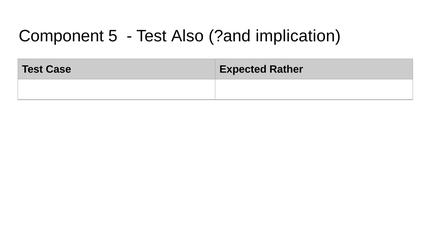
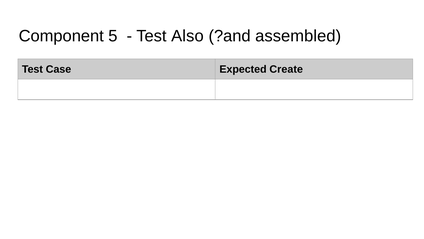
implication: implication -> assembled (298, 36)
Rather: Rather -> Create (286, 69)
